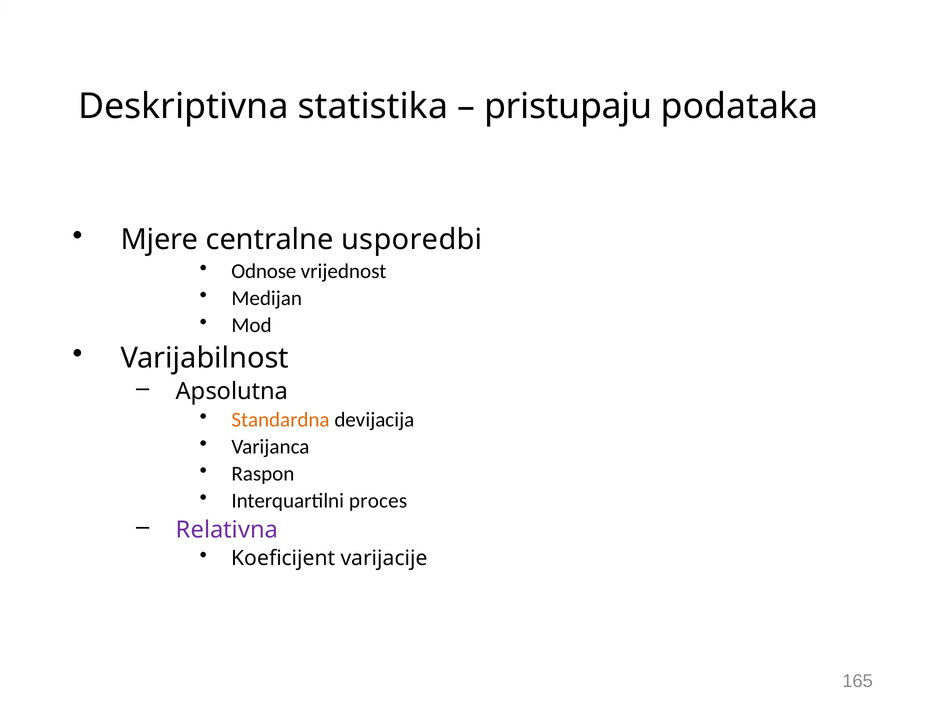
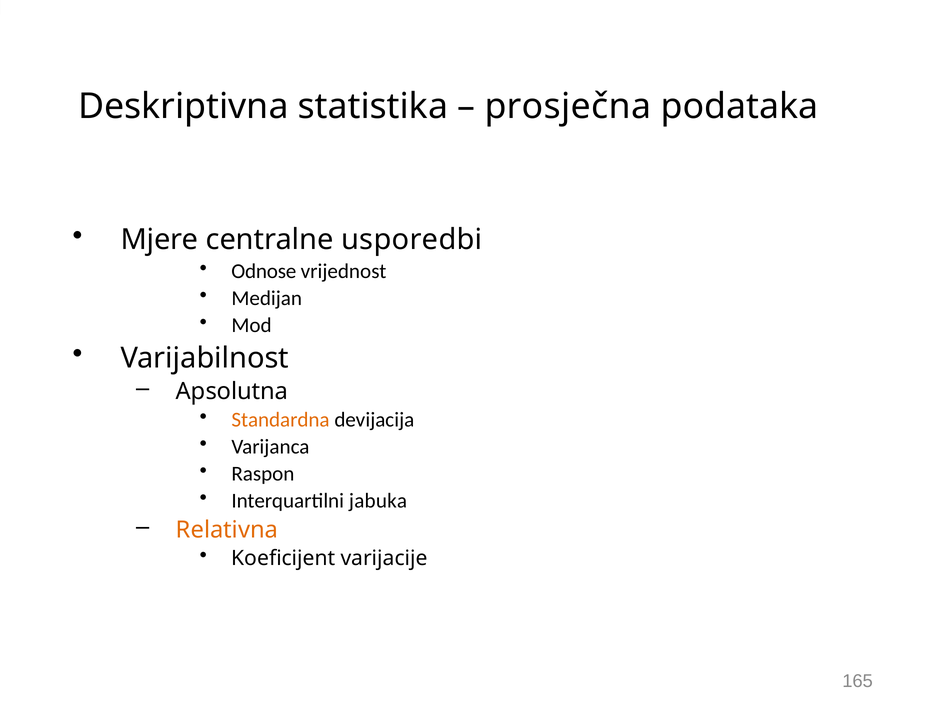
pristupaju: pristupaju -> prosječna (568, 107)
proces: proces -> jabuka (378, 501)
Relativna colour: purple -> orange (227, 530)
